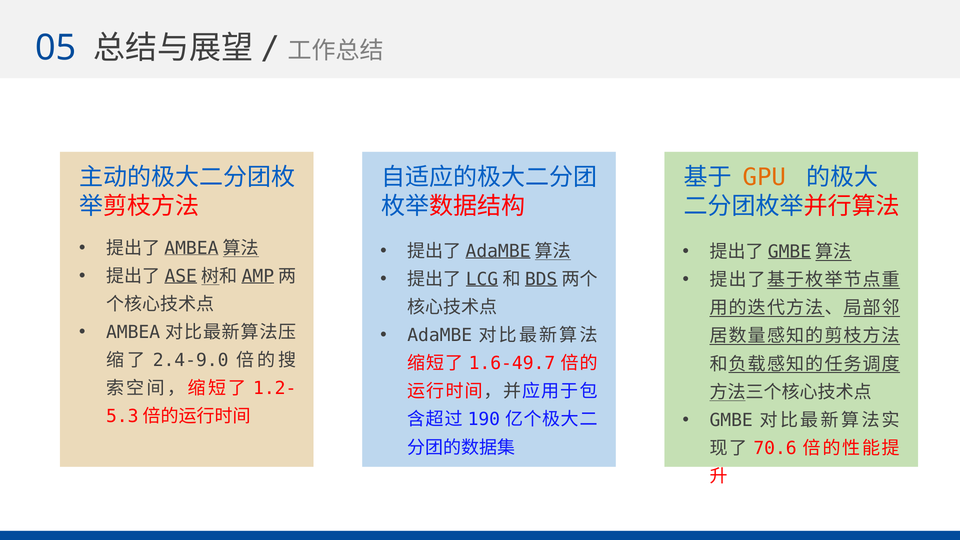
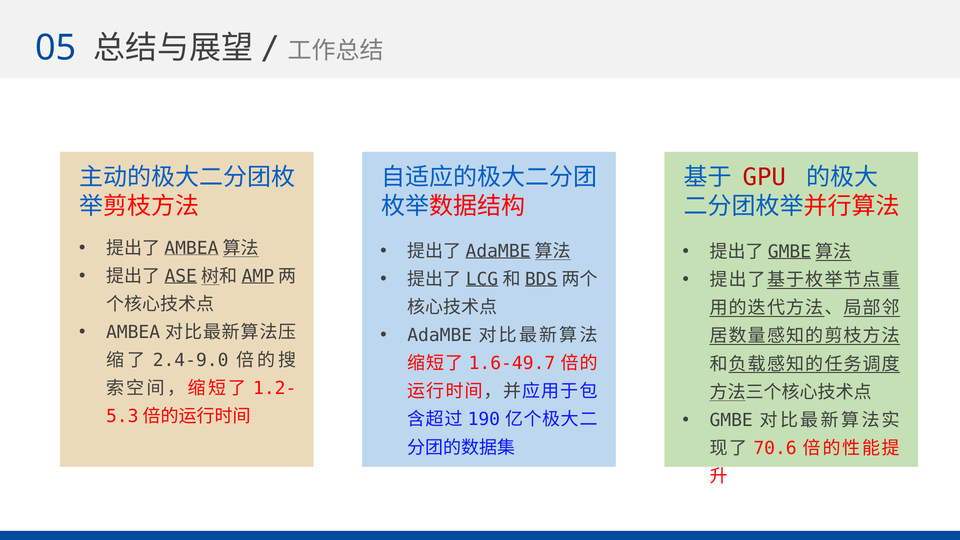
GPU colour: orange -> red (764, 177)
